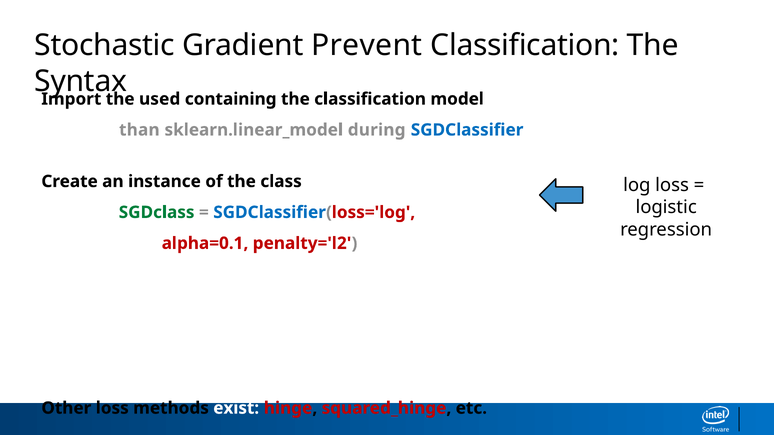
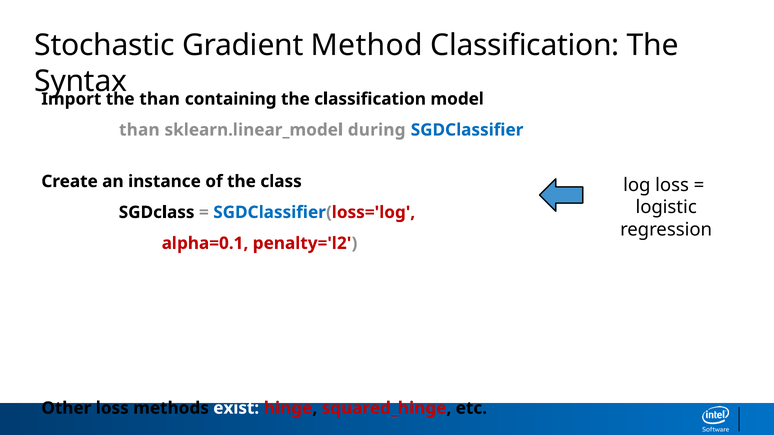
Prevent: Prevent -> Method (367, 45)
the used: used -> than (160, 99)
SGDclass colour: green -> black (157, 213)
